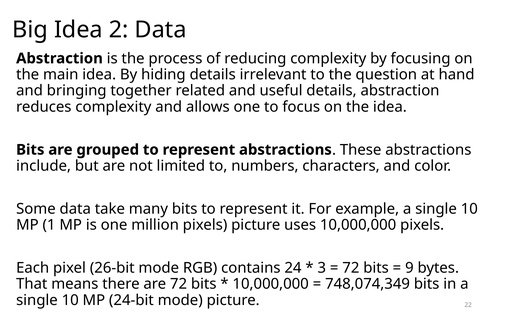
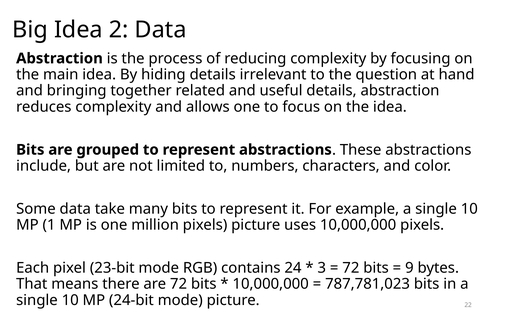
26-bit: 26-bit -> 23-bit (112, 268)
748,074,349: 748,074,349 -> 787,781,023 (368, 284)
